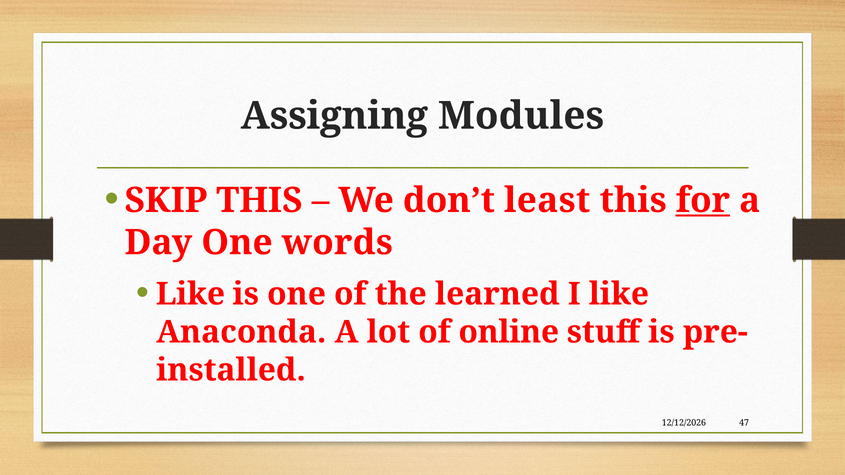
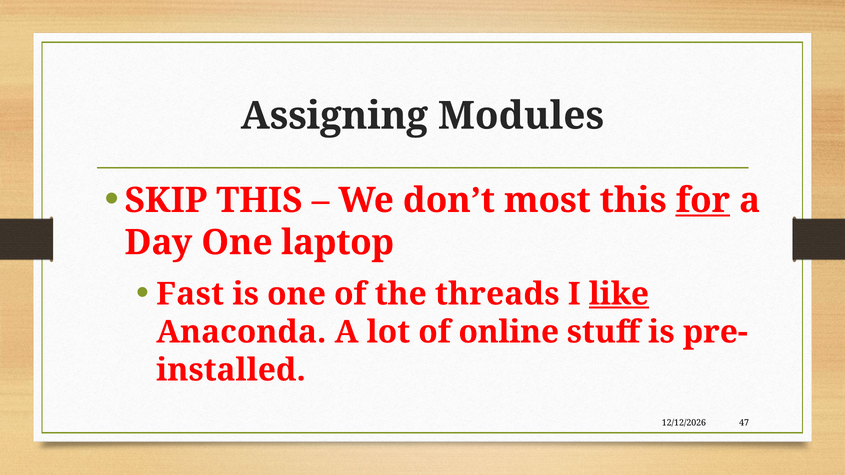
least: least -> most (547, 201)
words: words -> laptop (338, 243)
Like: Like -> Fast (190, 294)
learned: learned -> threads (497, 294)
like underline: none -> present (619, 294)
